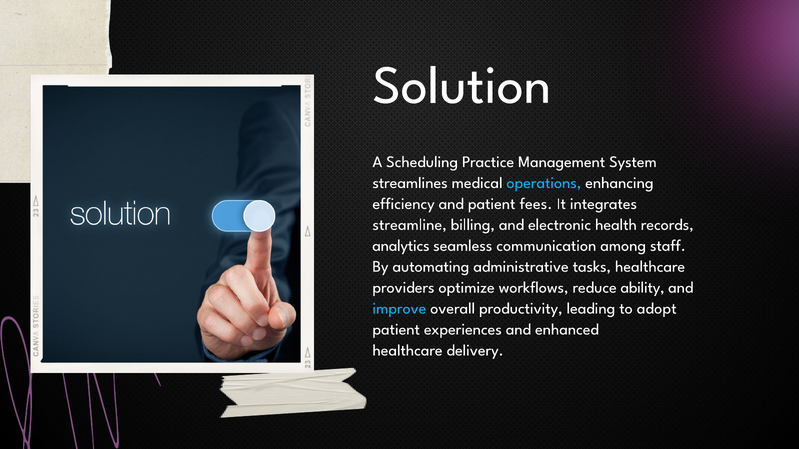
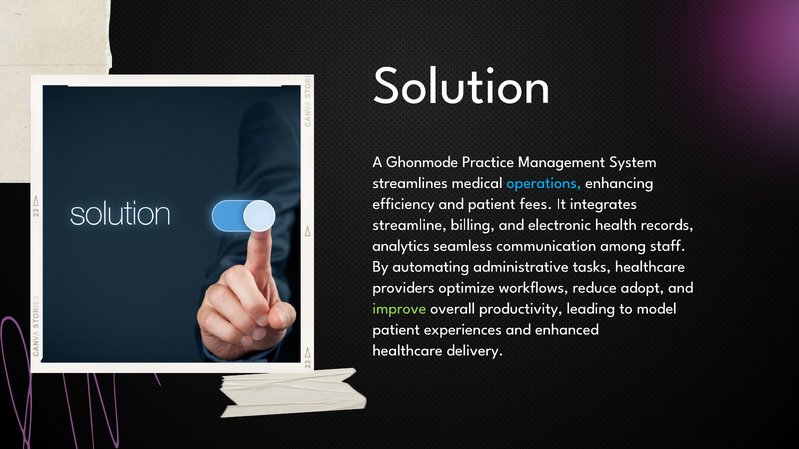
Scheduling: Scheduling -> Ghonmode (422, 162)
ability: ability -> adopt (642, 288)
improve colour: light blue -> light green (399, 309)
adopt: adopt -> model (657, 309)
